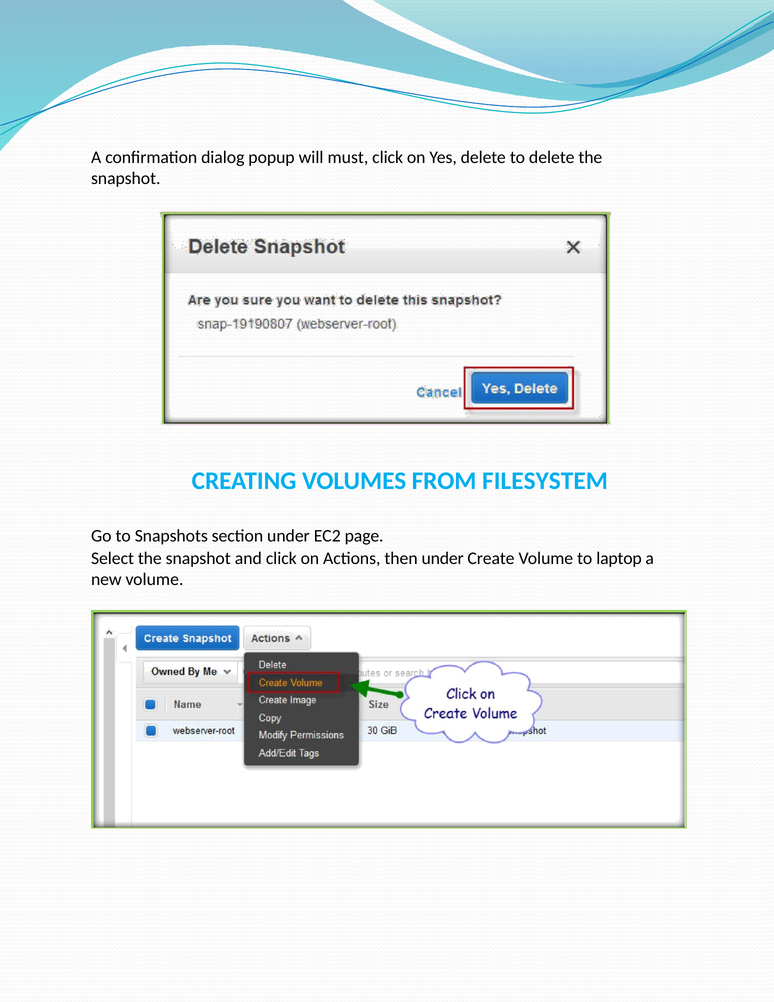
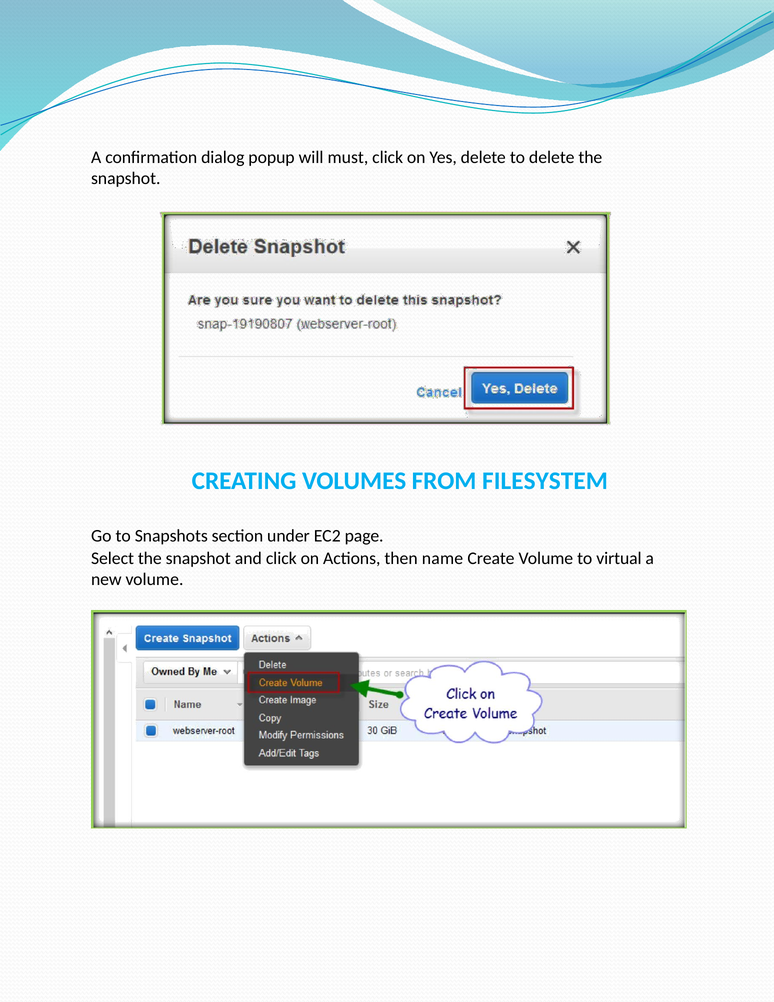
then under: under -> name (442, 558)
laptop: laptop -> virtual (619, 558)
